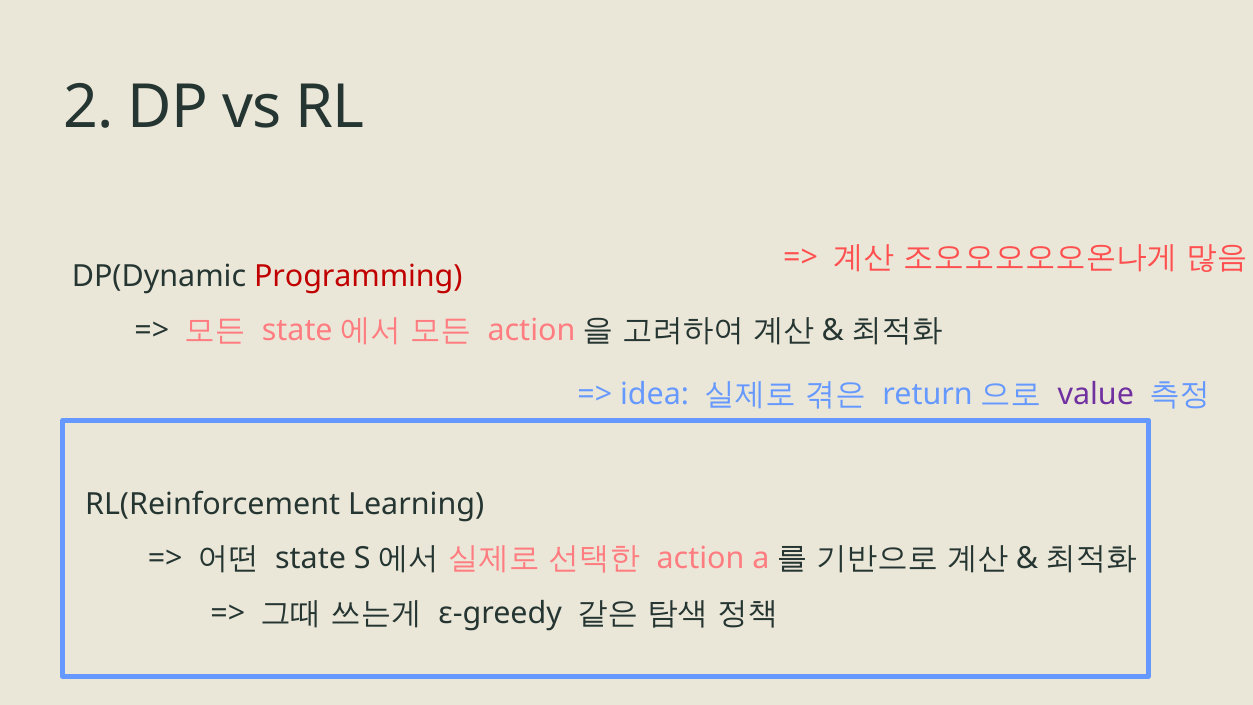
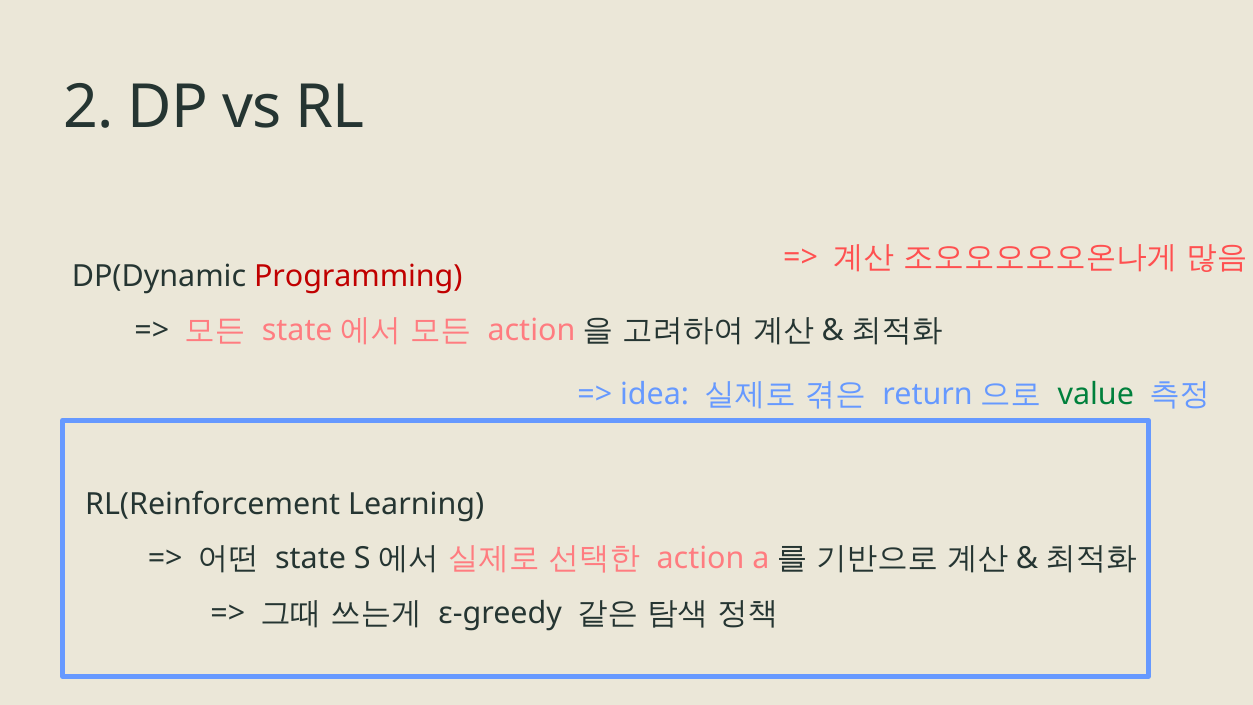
value colour: purple -> green (1096, 394)
